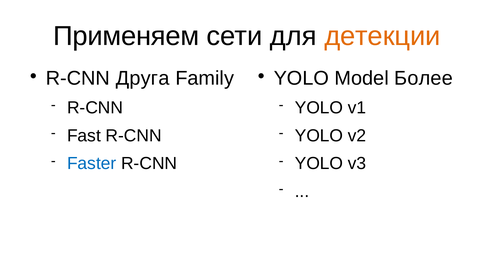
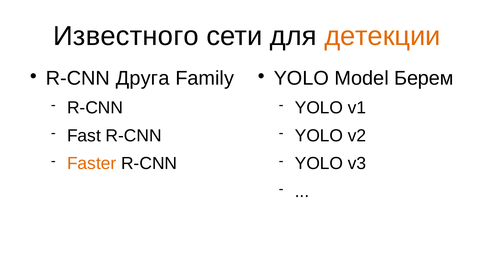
Применяем: Применяем -> Известного (126, 36)
Более: Более -> Берем (424, 78)
Faster colour: blue -> orange (92, 163)
